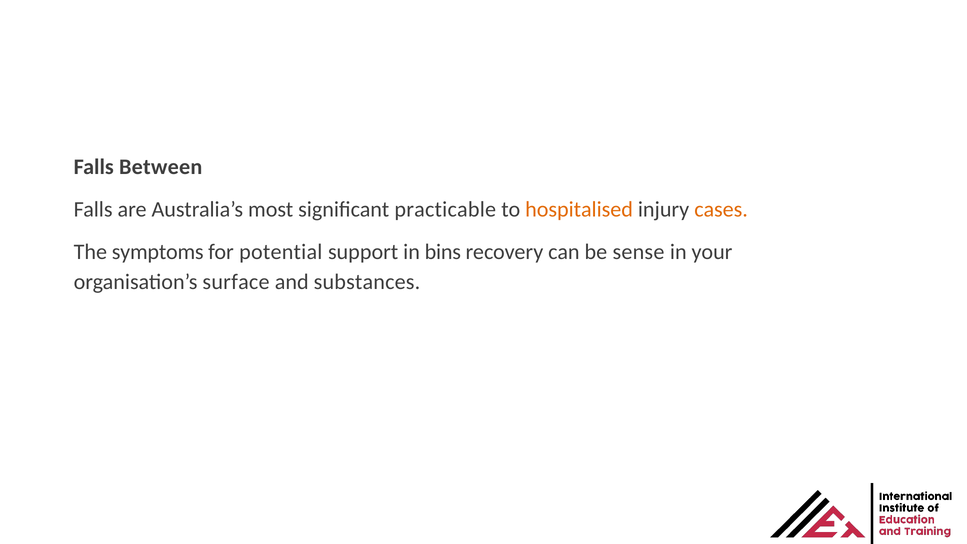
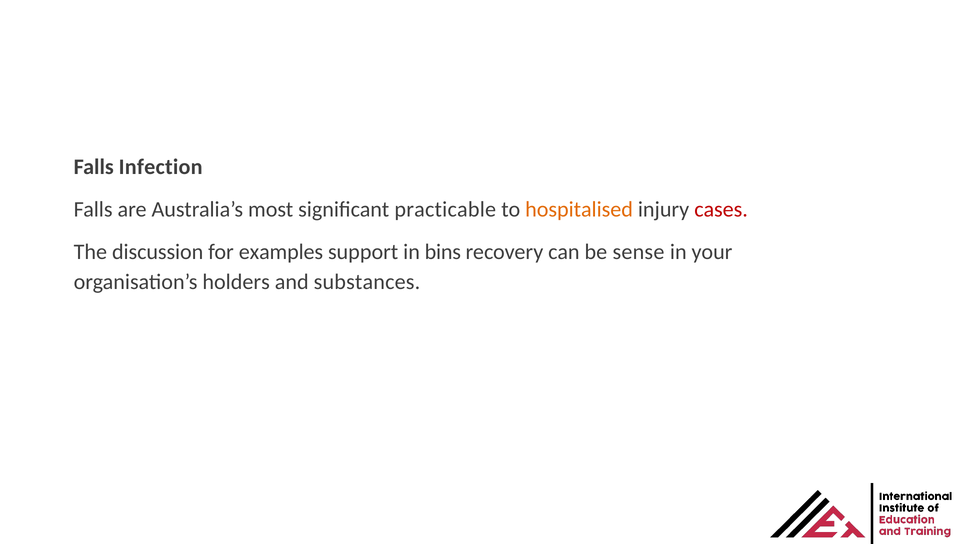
Between: Between -> Infection (161, 167)
cases colour: orange -> red (721, 209)
symptoms: symptoms -> discussion (158, 252)
potential: potential -> examples (281, 252)
surface: surface -> holders (236, 282)
